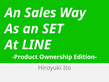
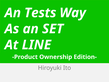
Sales: Sales -> Tests (40, 13)
